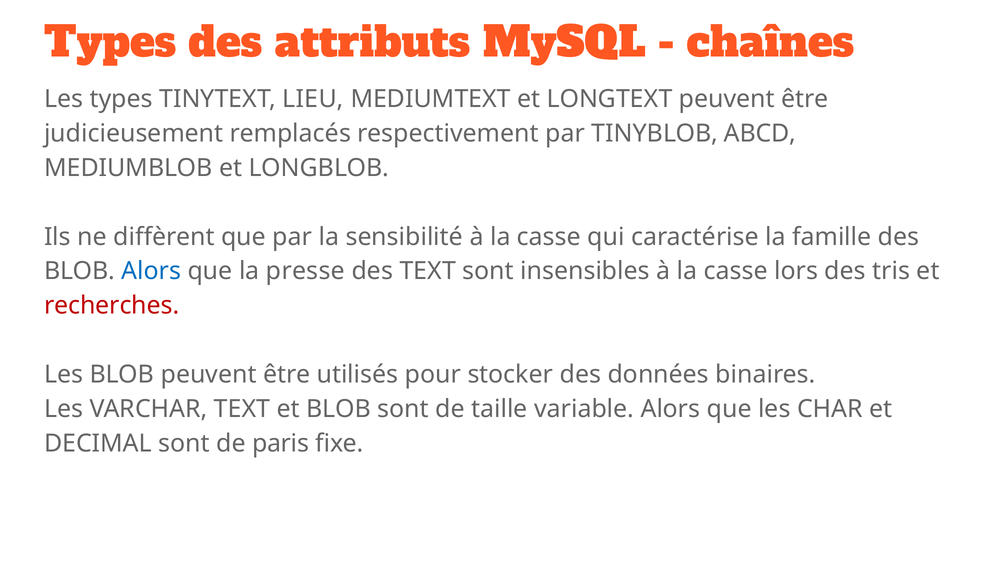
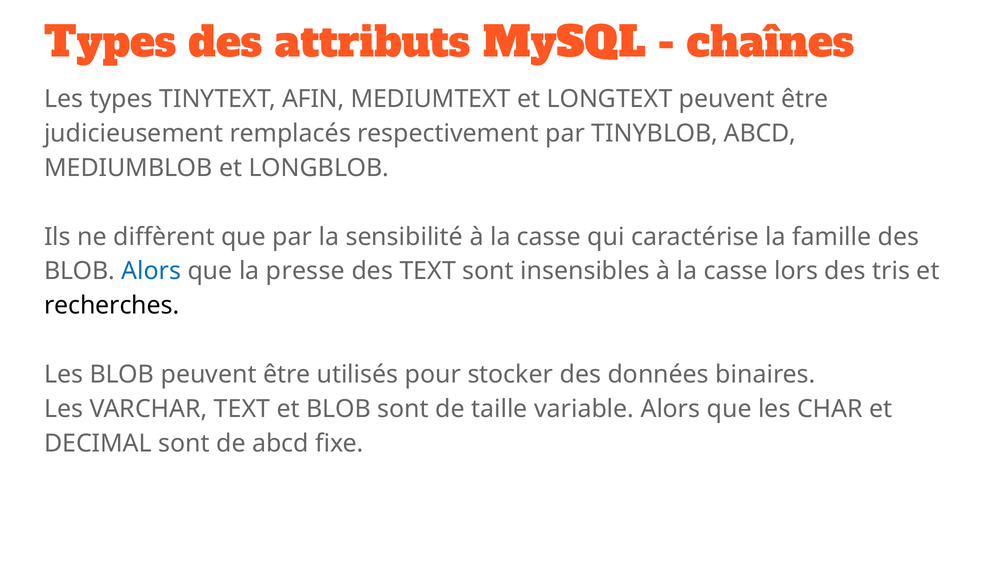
LIEU: LIEU -> AFIN (313, 99)
recherches colour: red -> black (112, 306)
de paris: paris -> abcd (281, 443)
